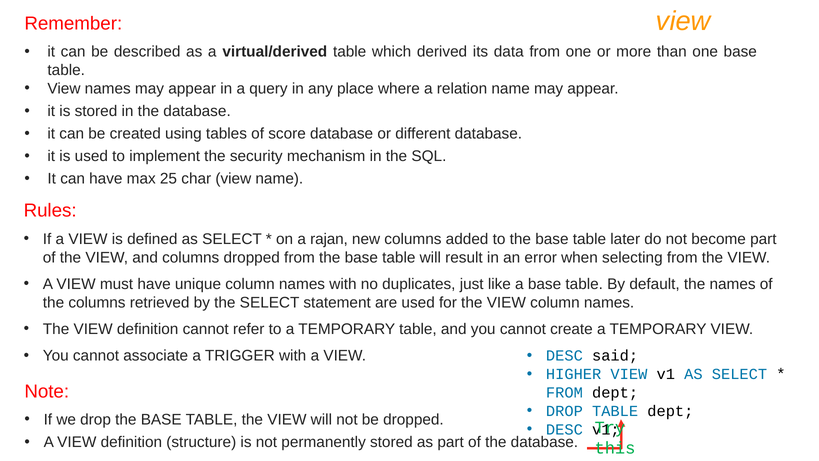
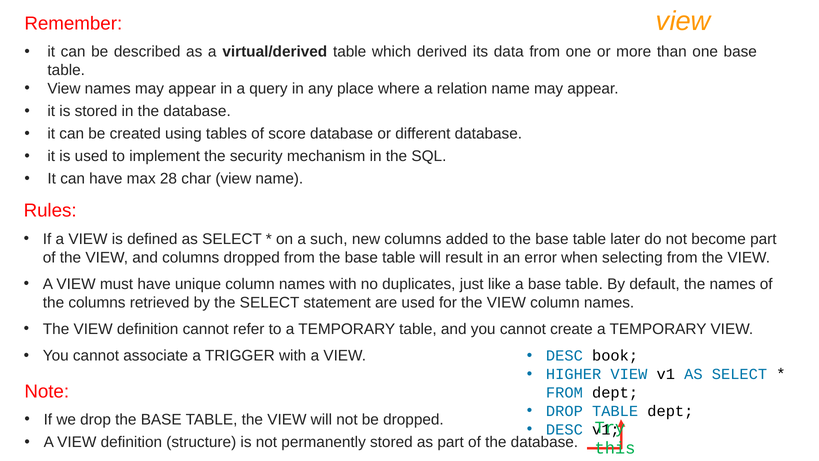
25: 25 -> 28 (169, 179)
rajan: rajan -> such (329, 239)
said: said -> book (615, 356)
